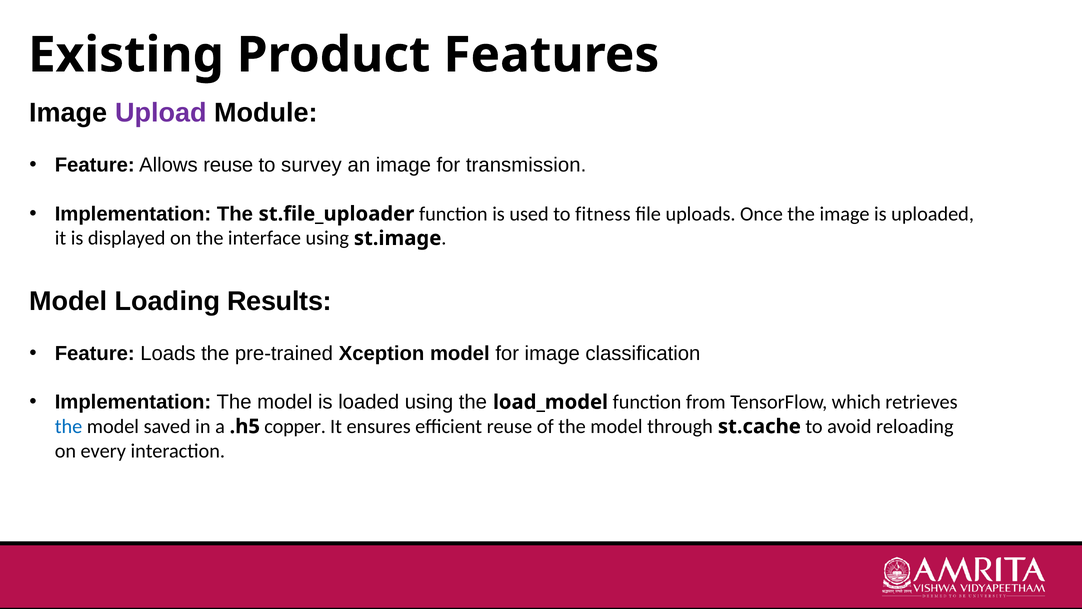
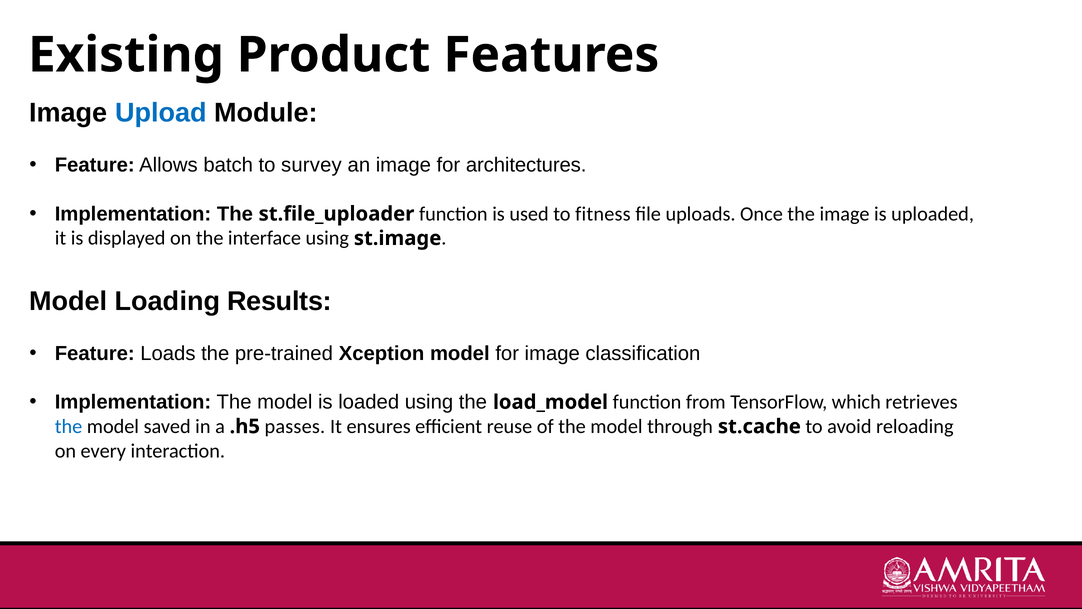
Upload colour: purple -> blue (161, 113)
Allows reuse: reuse -> batch (228, 165)
transmission: transmission -> architectures (526, 165)
copper: copper -> passes (295, 426)
